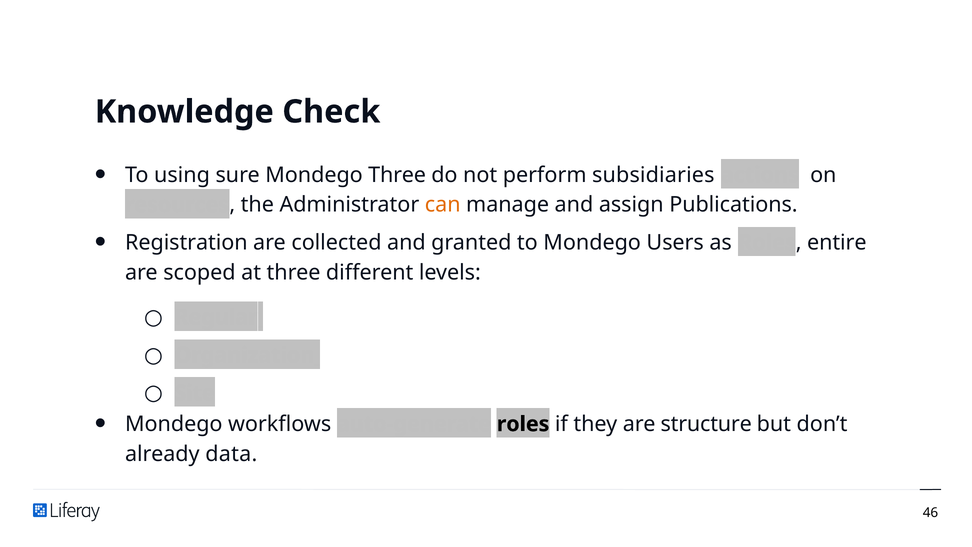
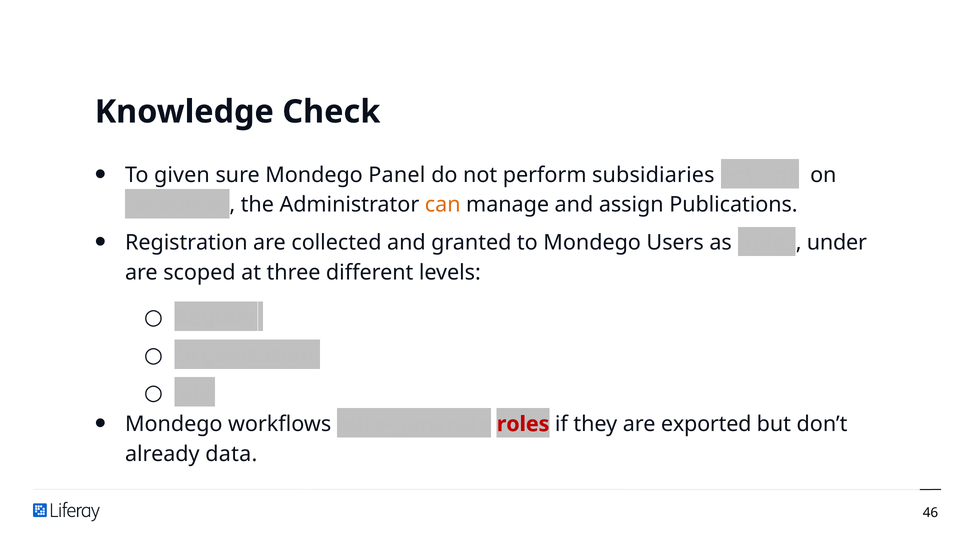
using: using -> given (182, 175)
Mondego Three: Three -> Panel (397, 175)
entire: entire -> under (837, 243)
roles colour: black -> red (523, 424)
structure: structure -> exported (706, 424)
